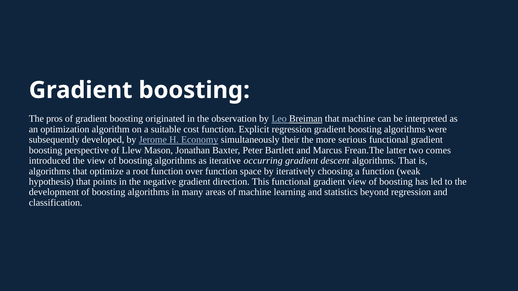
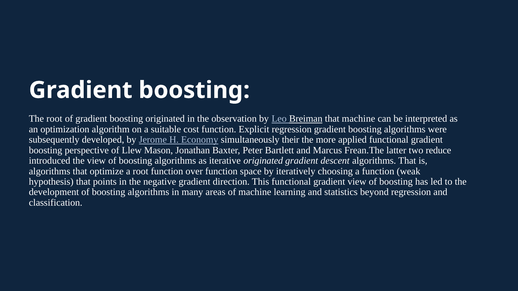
The pros: pros -> root (54, 119)
serious: serious -> applied (352, 140)
comes: comes -> reduce (438, 150)
iterative occurring: occurring -> originated (263, 161)
